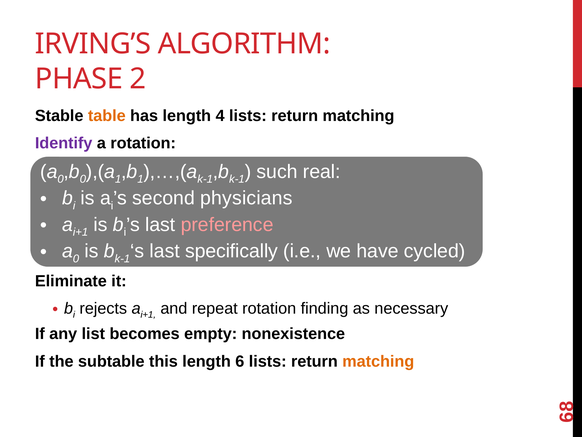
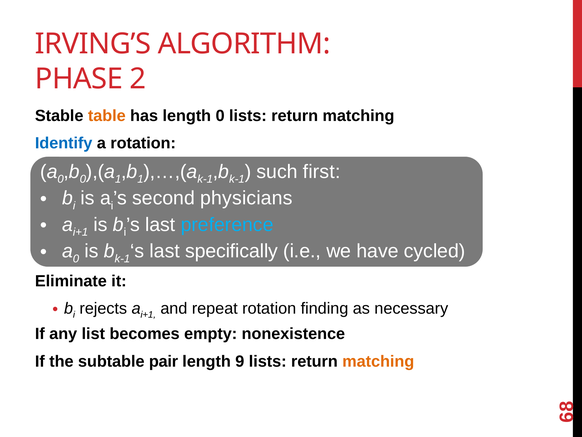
length 4: 4 -> 0 (220, 116)
Identify colour: purple -> blue (64, 143)
real: real -> first (322, 171)
preference colour: pink -> light blue (227, 224)
this: this -> pair (164, 361)
length 6: 6 -> 9 (240, 361)
